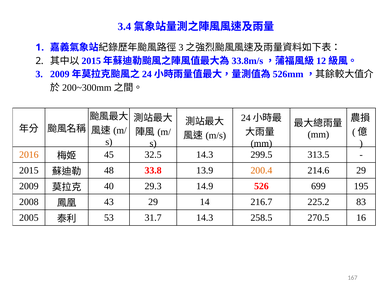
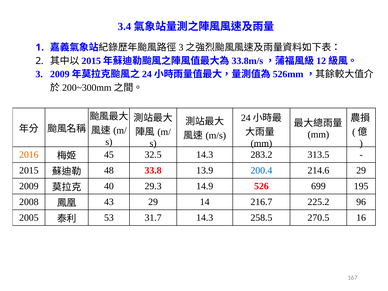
299.5: 299.5 -> 283.2 (261, 155)
200.4 colour: orange -> blue (261, 170)
83: 83 -> 96 (361, 202)
